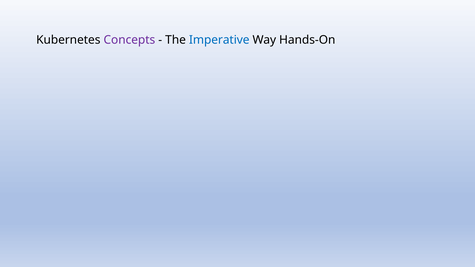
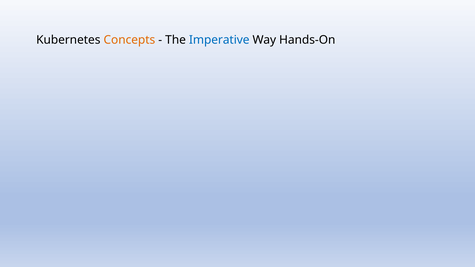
Concepts colour: purple -> orange (129, 40)
